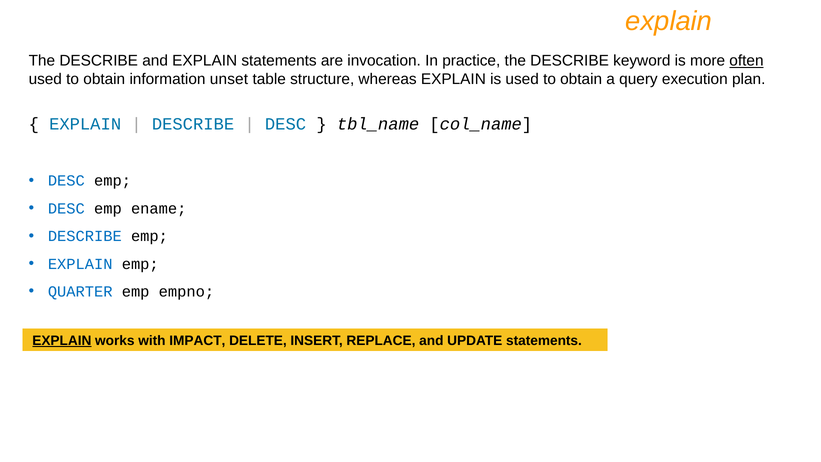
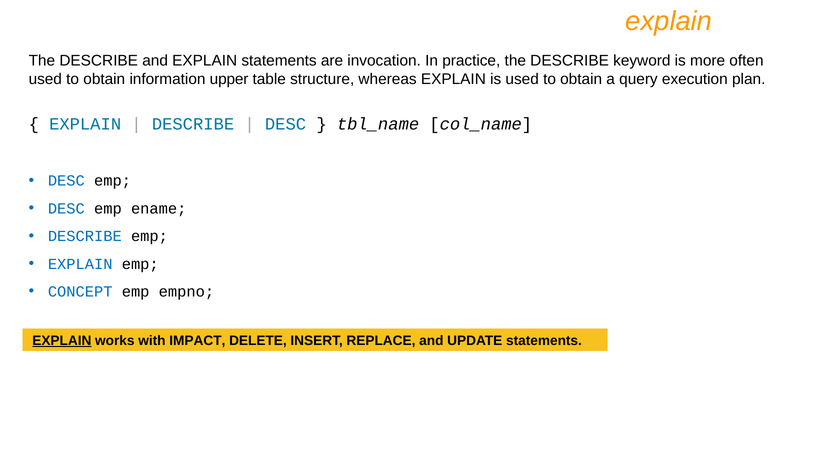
often underline: present -> none (746, 61)
unset: unset -> upper (229, 79)
QUARTER: QUARTER -> CONCEPT (80, 292)
